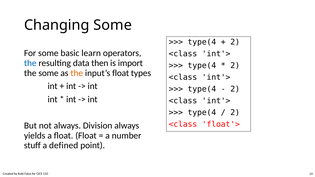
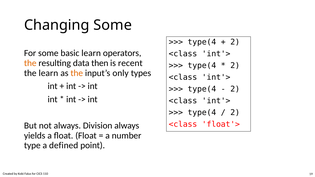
the colour: blue -> orange (30, 63)
import: import -> recent (130, 63)
the some: some -> learn (48, 73)
input’s float: float -> only (121, 73)
stuff: stuff -> type (32, 146)
